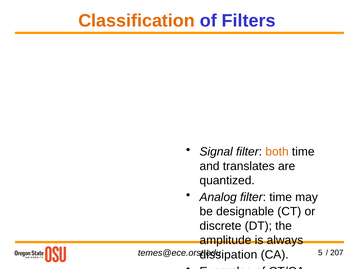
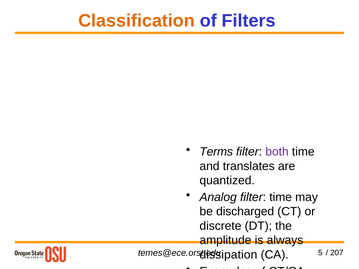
Signal: Signal -> Terms (216, 152)
both colour: orange -> purple (277, 152)
designable: designable -> discharged (245, 212)
